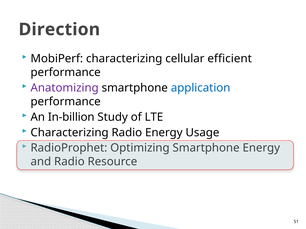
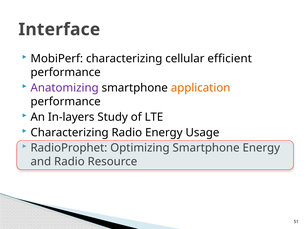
Direction: Direction -> Interface (59, 30)
application colour: blue -> orange (201, 88)
In-billion: In-billion -> In-layers (71, 117)
